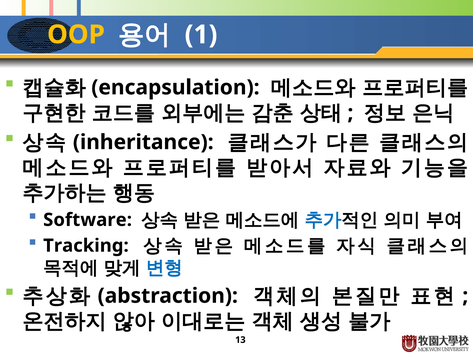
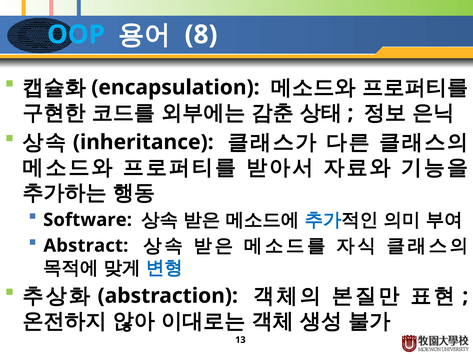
OOP colour: yellow -> light blue (76, 35)
1: 1 -> 8 (201, 35)
Tracking: Tracking -> Abstract (86, 245)
